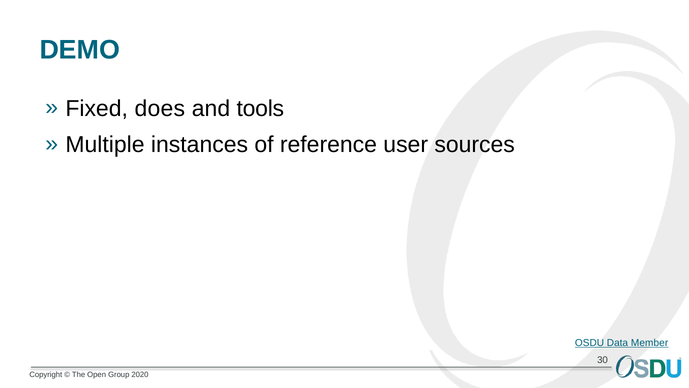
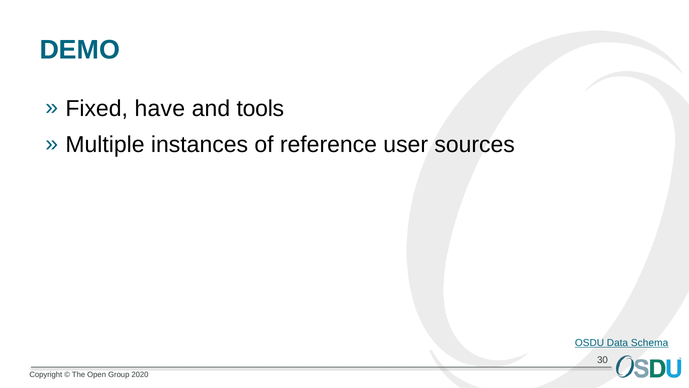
does: does -> have (160, 108)
Member: Member -> Schema (650, 343)
